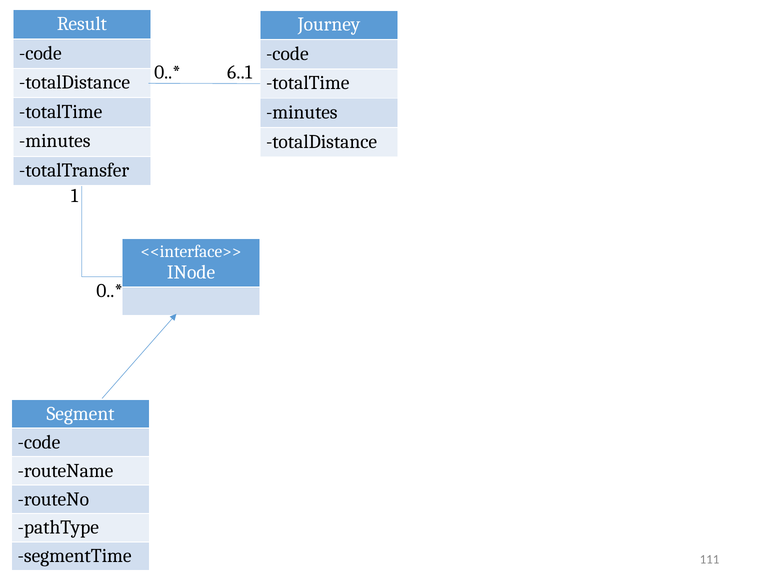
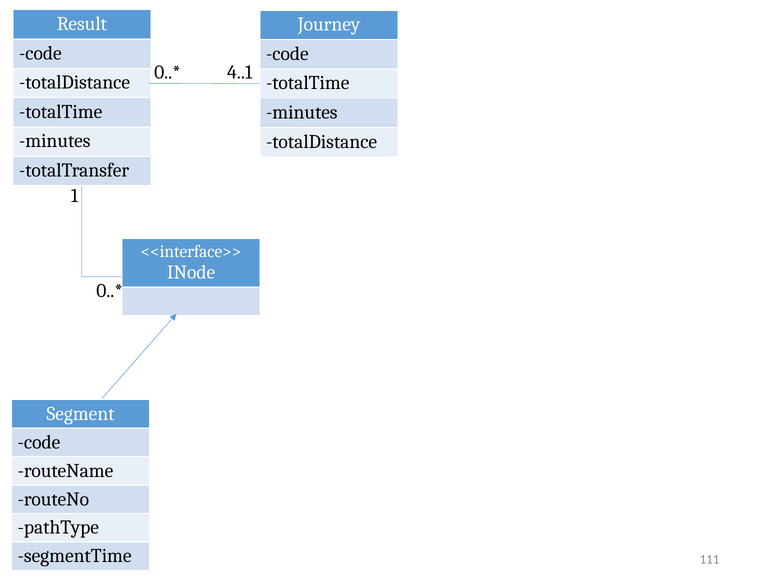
6..1: 6..1 -> 4..1 (240, 72)
